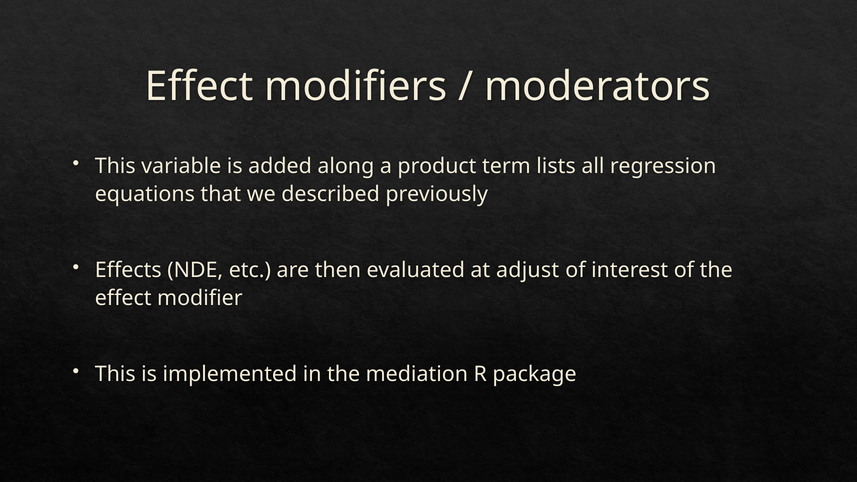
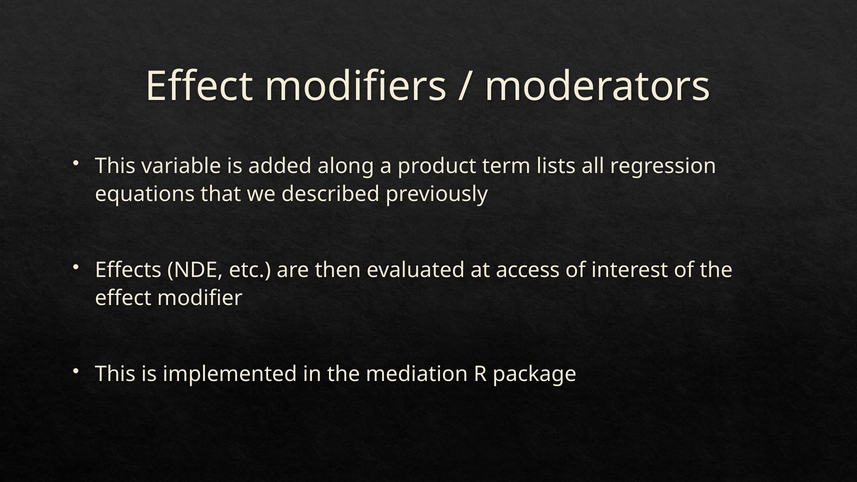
adjust: adjust -> access (528, 270)
